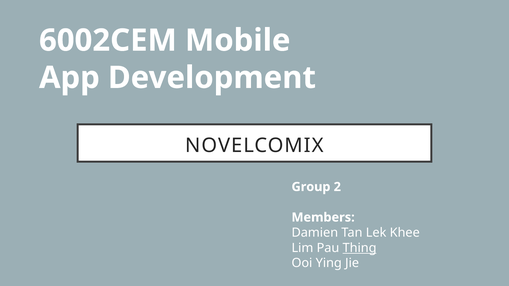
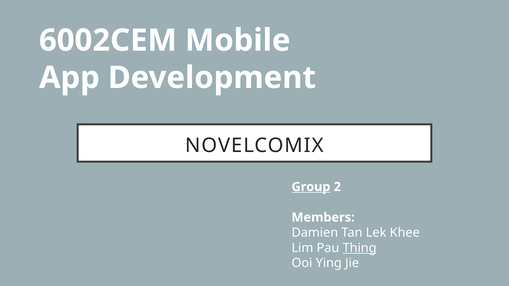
Group underline: none -> present (311, 187)
